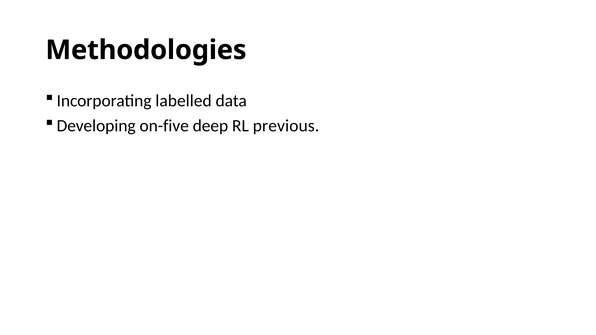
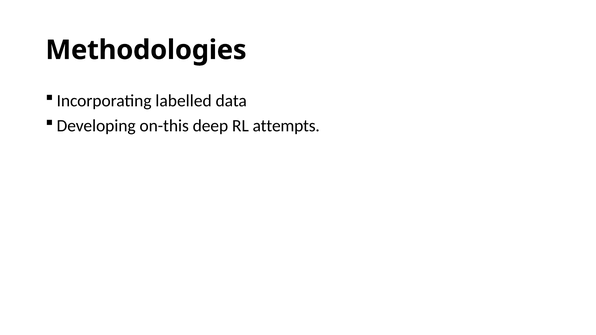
on-five: on-five -> on-this (164, 126)
previous: previous -> attempts (286, 126)
